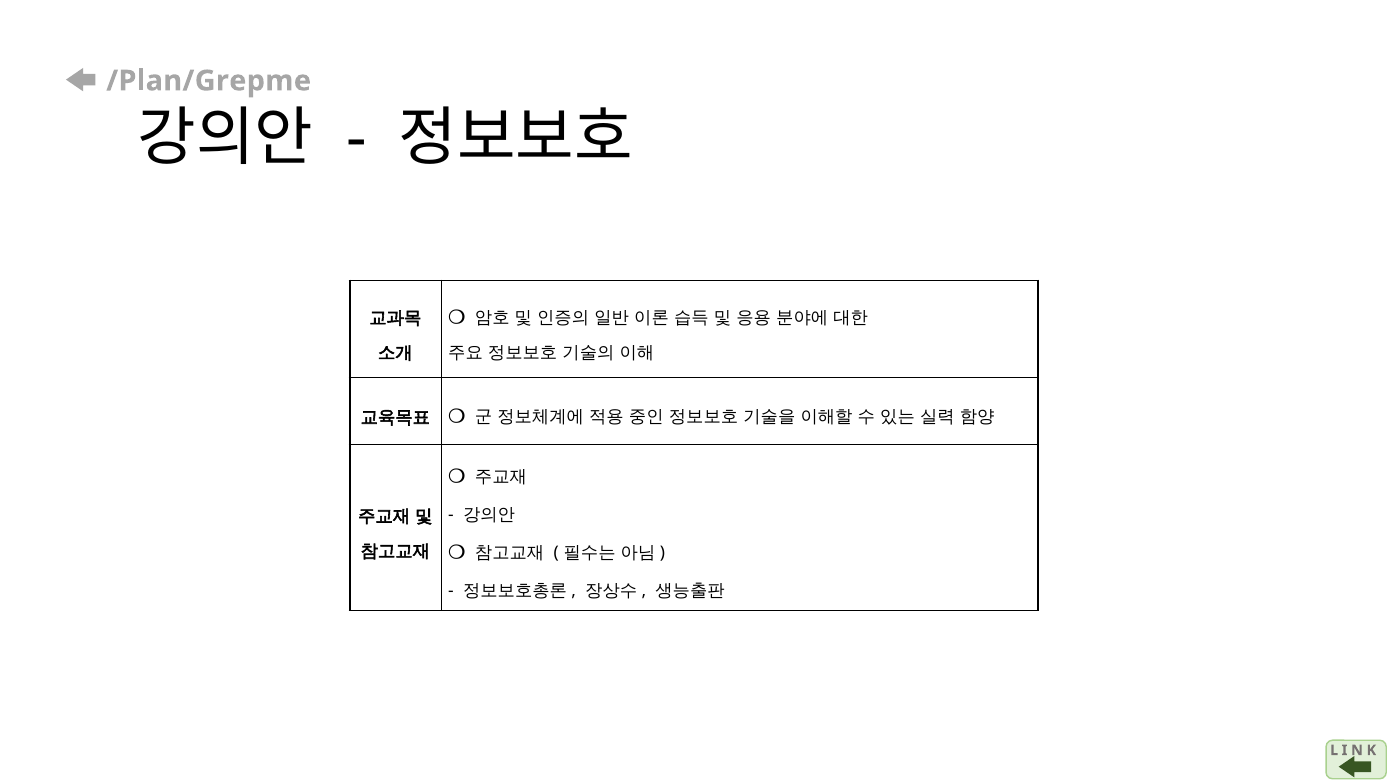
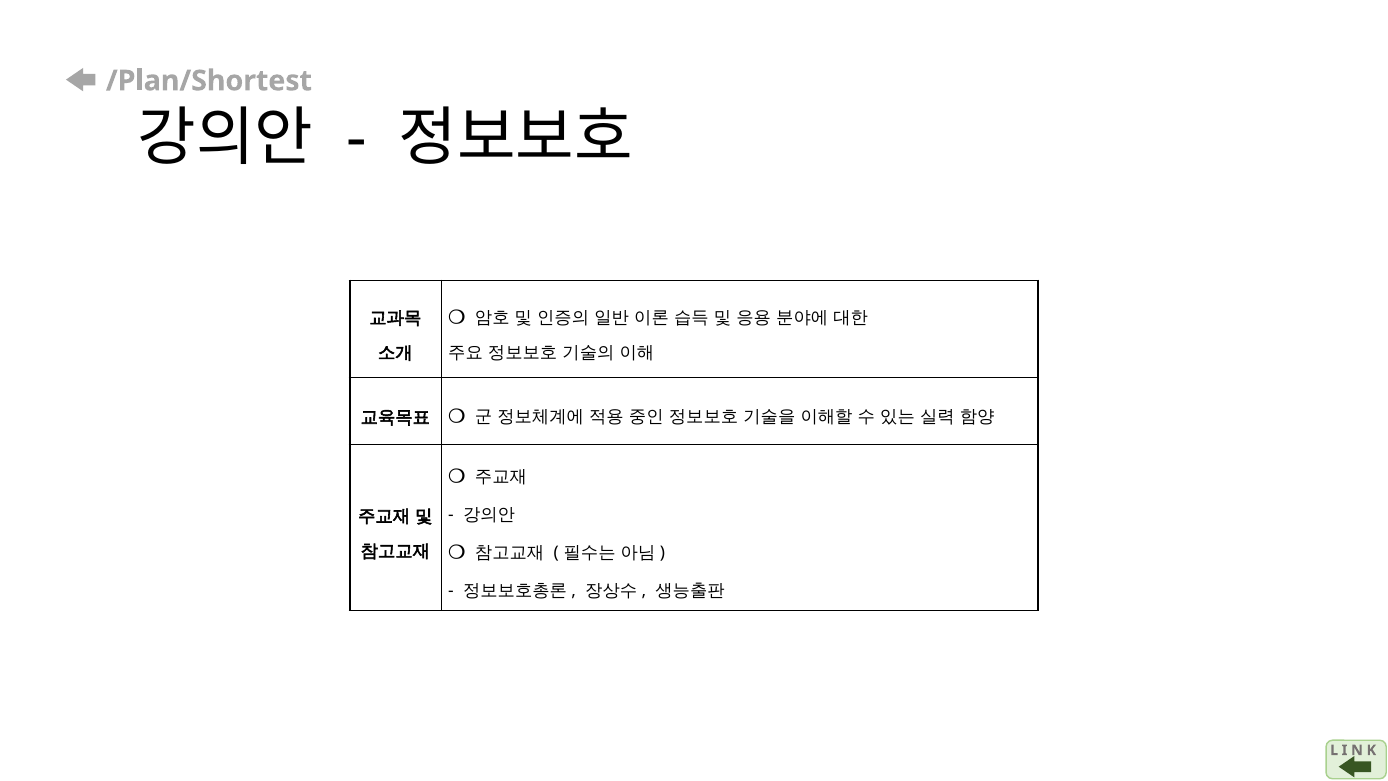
/Plan/Grepme: /Plan/Grepme -> /Plan/Shortest (209, 81)
